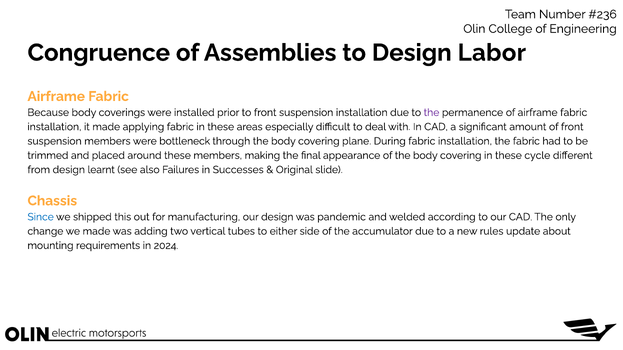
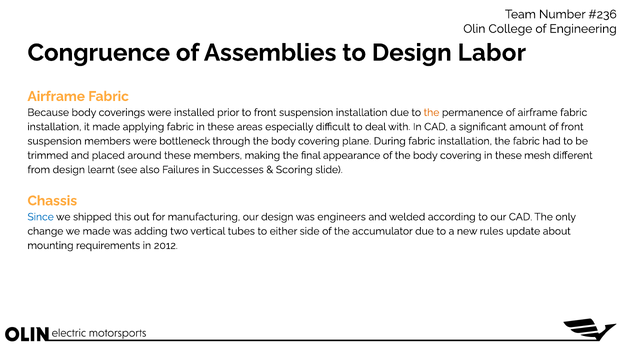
the colour: purple -> orange (432, 113)
cycle: cycle -> mesh (537, 156)
Original: Original -> Scoring (294, 170)
pandemic: pandemic -> engineers (342, 217)
2024: 2024 -> 2012 (166, 246)
